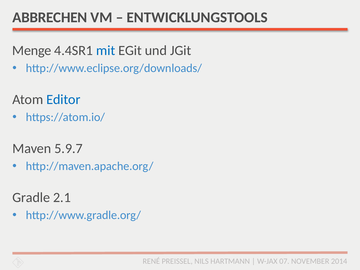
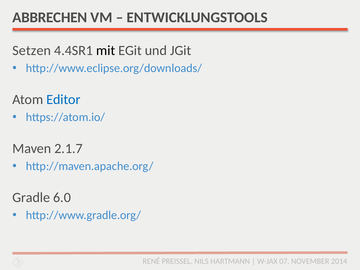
Menge: Menge -> Setzen (32, 50)
mit colour: blue -> black (106, 50)
5.9.7: 5.9.7 -> 2.1.7 (69, 148)
2.1: 2.1 -> 6.0 (62, 197)
